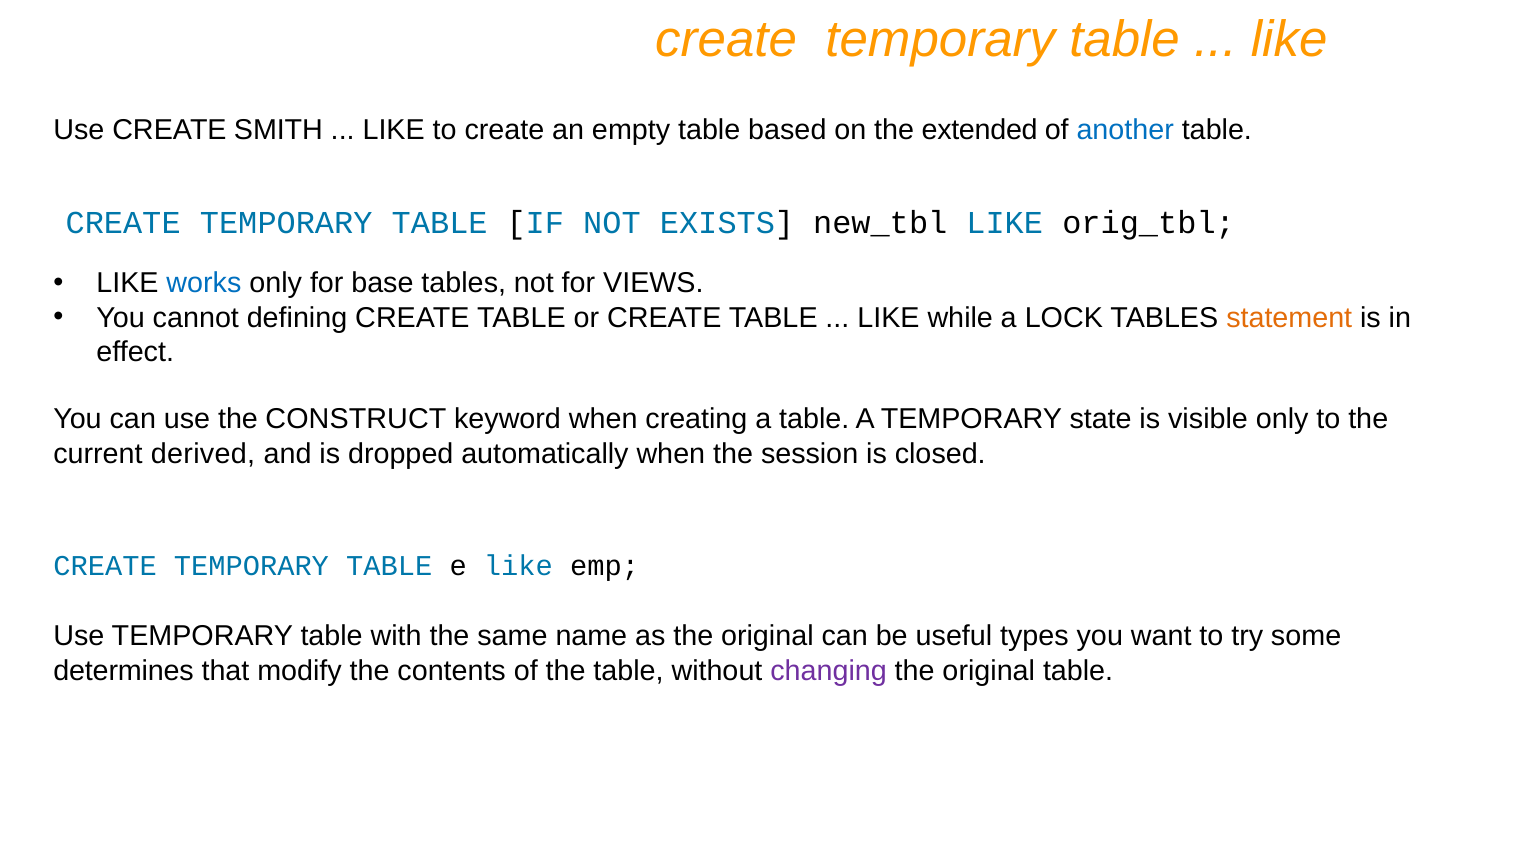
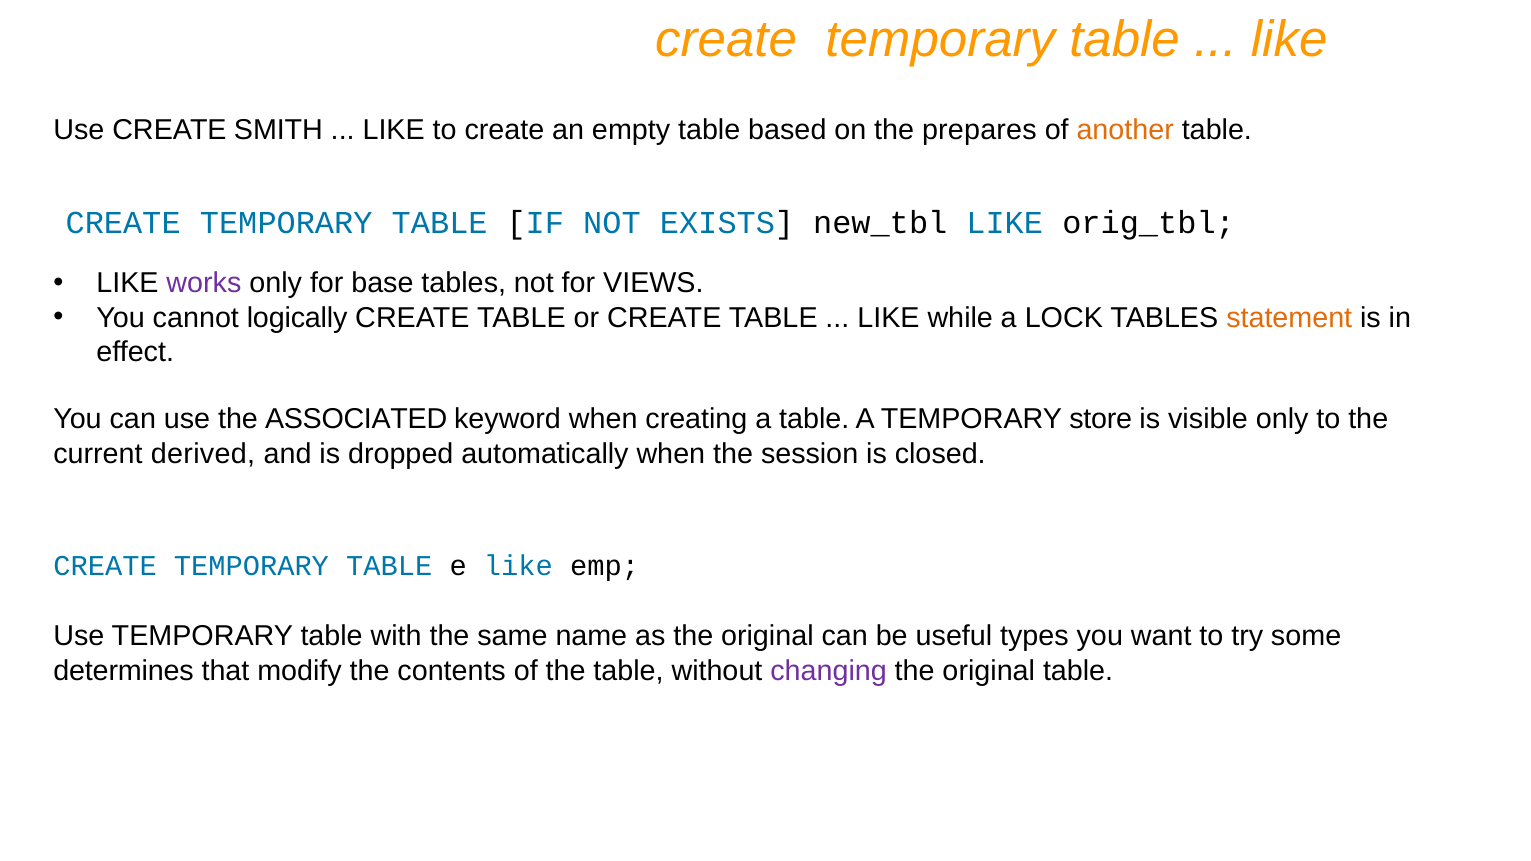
extended: extended -> prepares (979, 130)
another colour: blue -> orange (1125, 130)
works colour: blue -> purple (204, 283)
defining: defining -> logically (297, 318)
CONSTRUCT: CONSTRUCT -> ASSOCIATED (356, 419)
state: state -> store (1101, 419)
